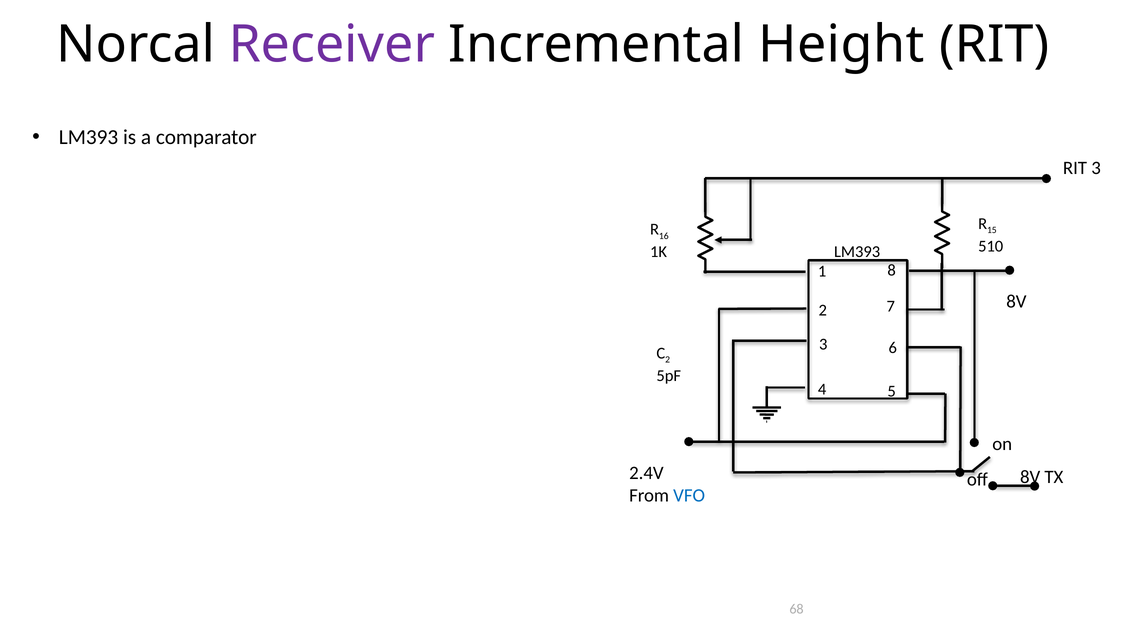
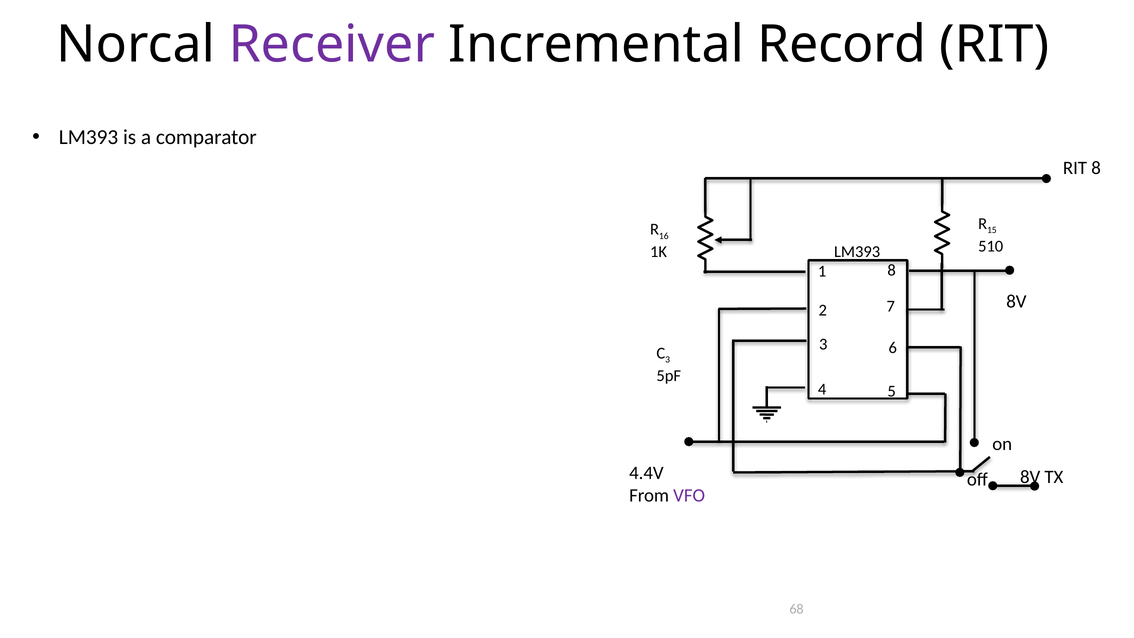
Height: Height -> Record (842, 45)
RIT 3: 3 -> 8 (1096, 168)
2: 2 -> 3 (668, 360)
2.4V: 2.4V -> 4.4V (646, 473)
VFO colour: blue -> purple (689, 496)
